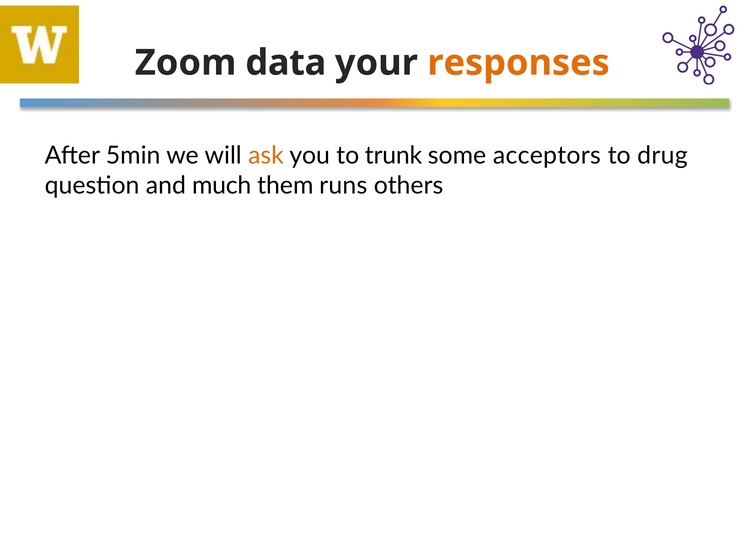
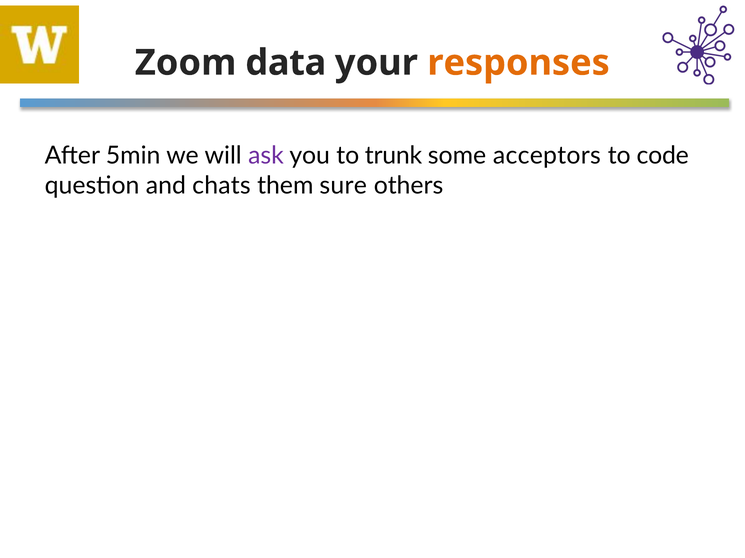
ask colour: orange -> purple (266, 156)
drug: drug -> code (663, 156)
much: much -> chats (221, 186)
runs: runs -> sure (343, 186)
